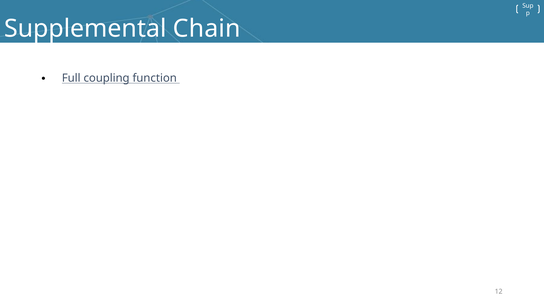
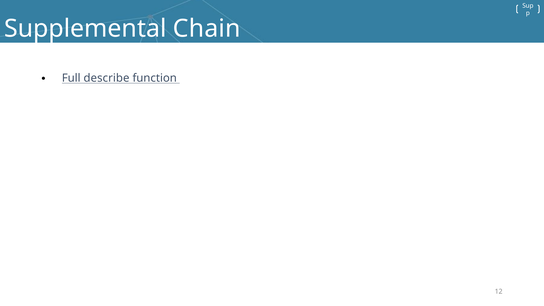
coupling: coupling -> describe (107, 78)
